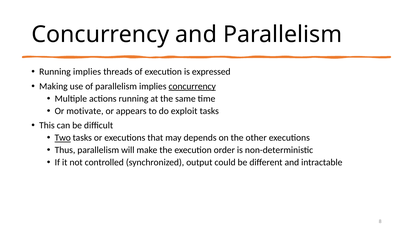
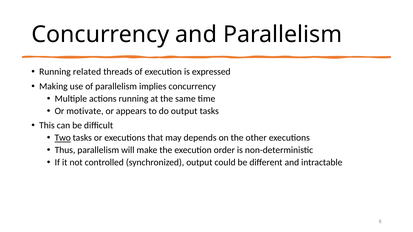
Running implies: implies -> related (87, 72)
concurrency underline: present -> none (192, 86)
do exploit: exploit -> output (184, 111)
